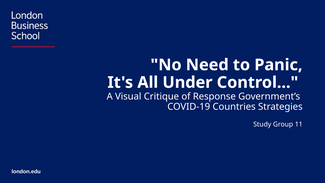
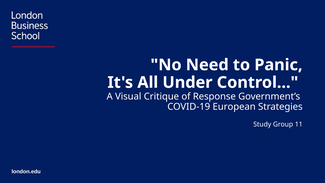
Countries: Countries -> European (234, 107)
